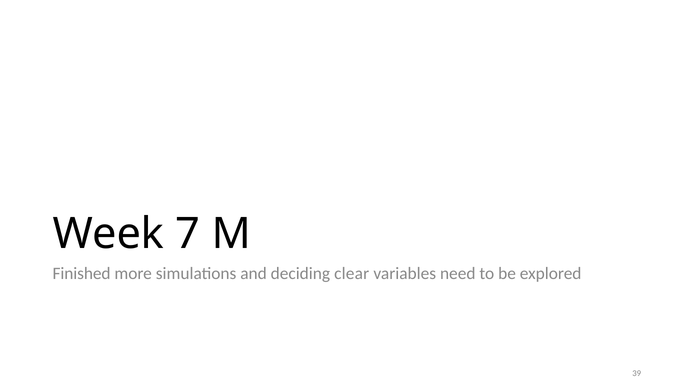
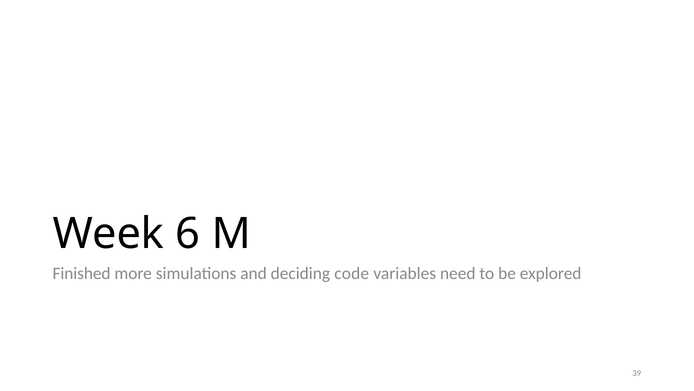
7: 7 -> 6 (188, 233)
clear: clear -> code (352, 273)
